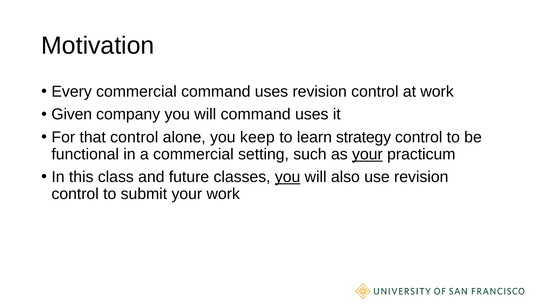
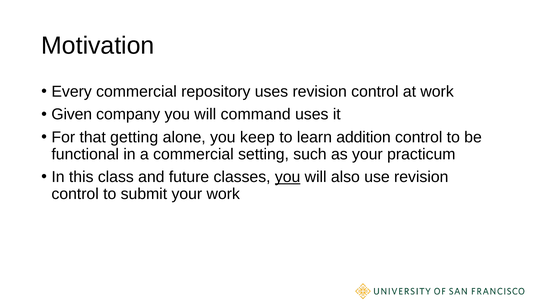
commercial command: command -> repository (216, 92)
that control: control -> getting (134, 137)
strategy: strategy -> addition (364, 137)
your underline: present -> none (367, 154)
